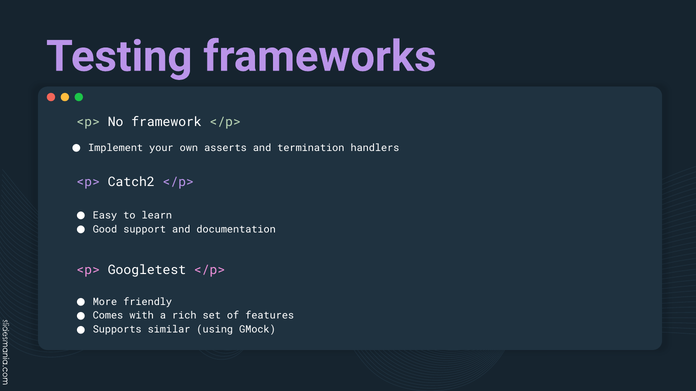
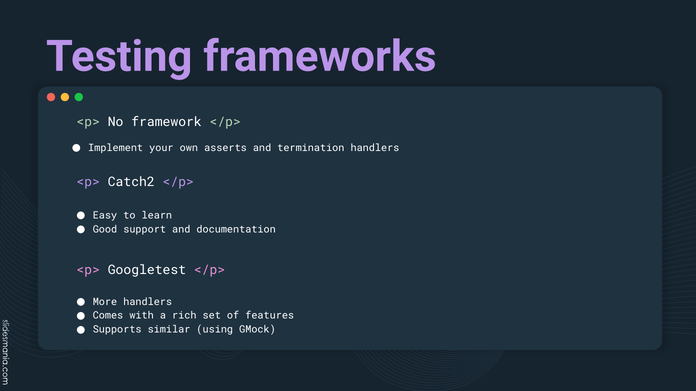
More friendly: friendly -> handlers (148, 302)
